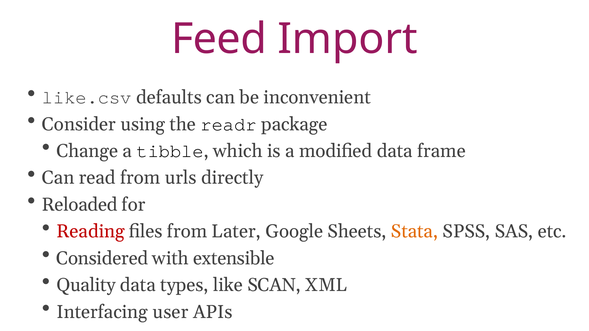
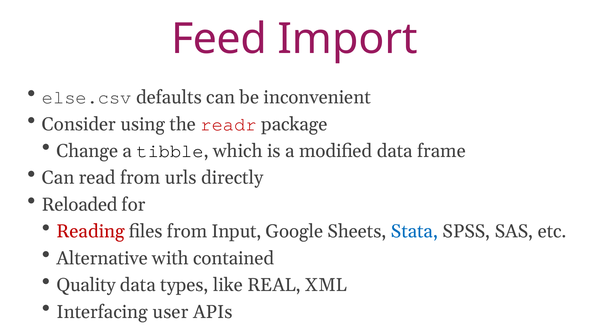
like.csv: like.csv -> else.csv (87, 97)
readr colour: black -> red (229, 124)
Later: Later -> Input (236, 232)
Stata colour: orange -> blue (414, 232)
Considered: Considered -> Alternative (102, 259)
extensible: extensible -> contained (234, 259)
SCAN: SCAN -> REAL (274, 285)
